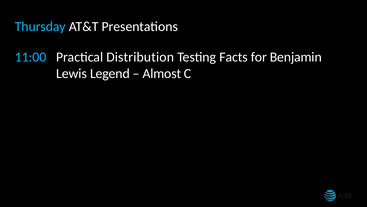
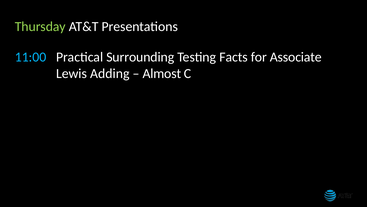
Thursday colour: light blue -> light green (40, 27)
Distribution: Distribution -> Surrounding (140, 57)
Benjamin: Benjamin -> Associate (296, 57)
Legend: Legend -> Adding (110, 73)
